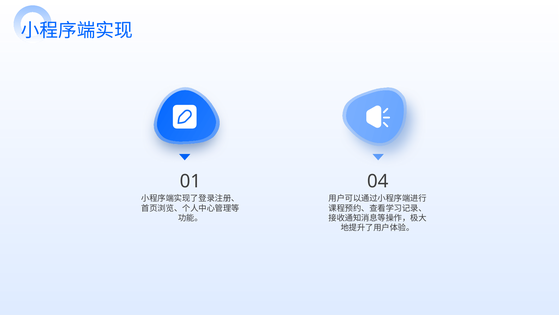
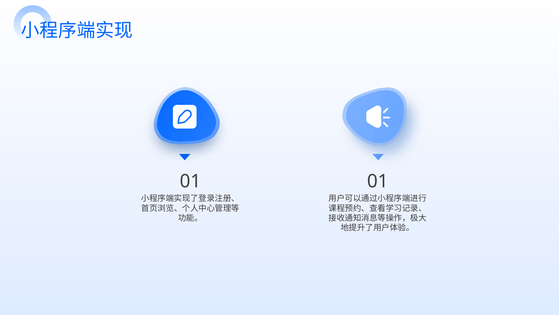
01 04: 04 -> 01 (378, 181)
